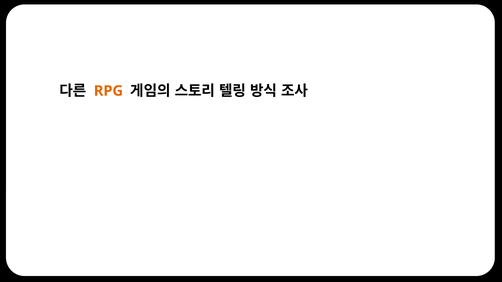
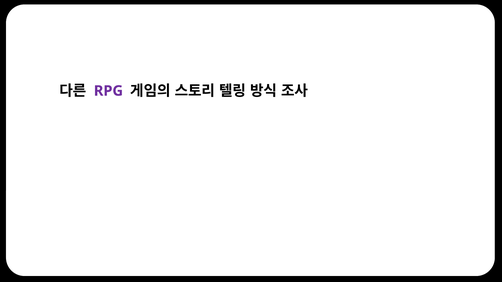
RPG colour: orange -> purple (108, 91)
